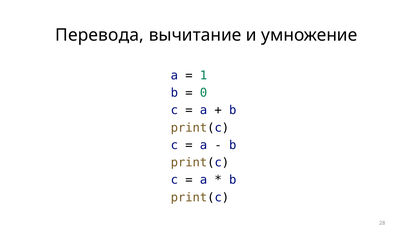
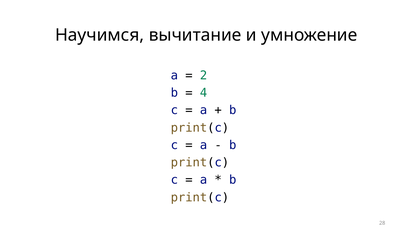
Перевода: Перевода -> Научимся (100, 35)
1: 1 -> 2 (204, 76)
0: 0 -> 4 (204, 93)
